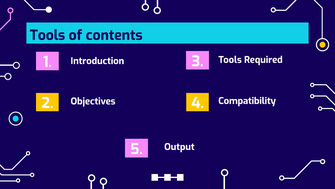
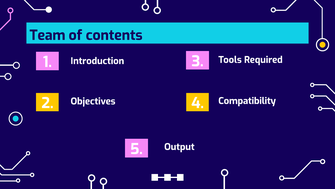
Tools: Tools -> Team (47, 35)
